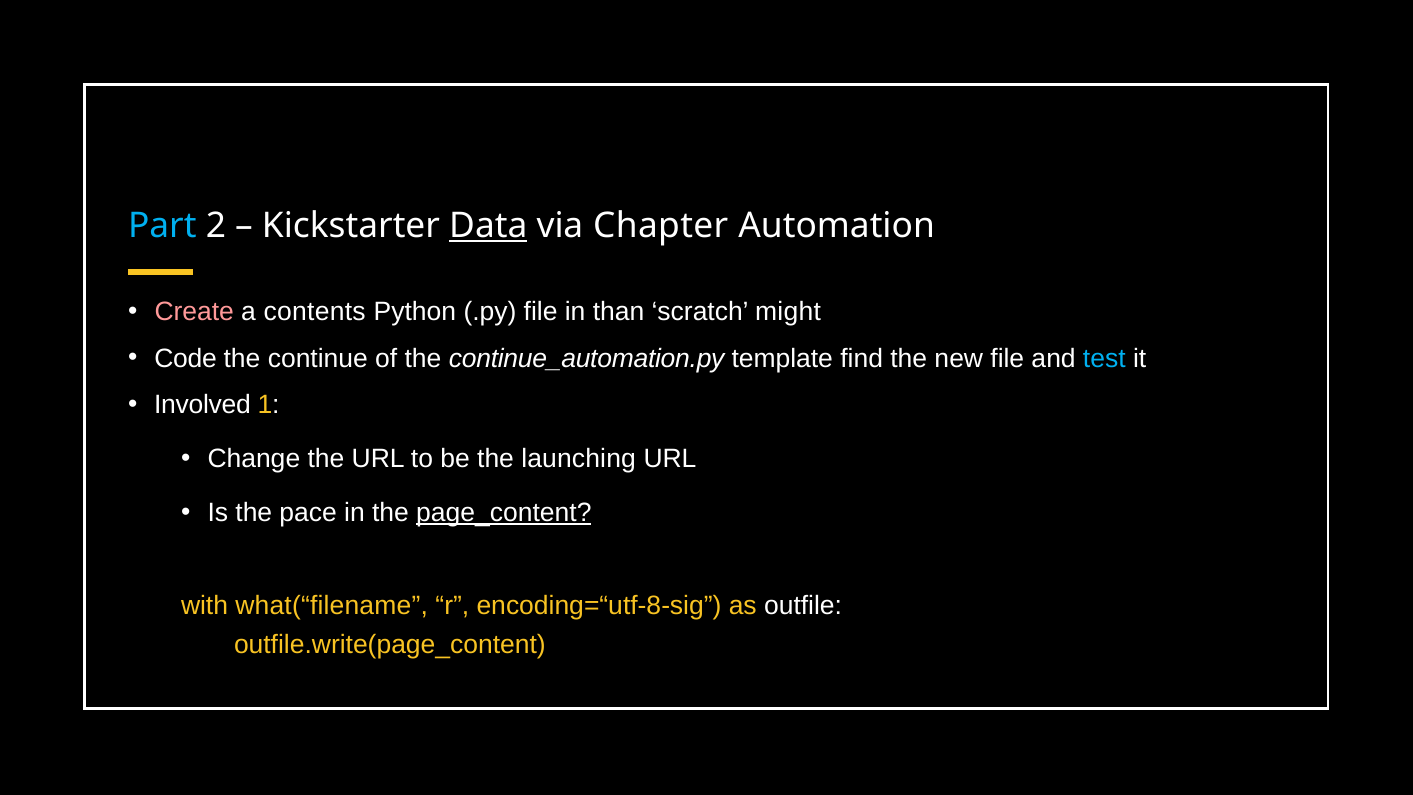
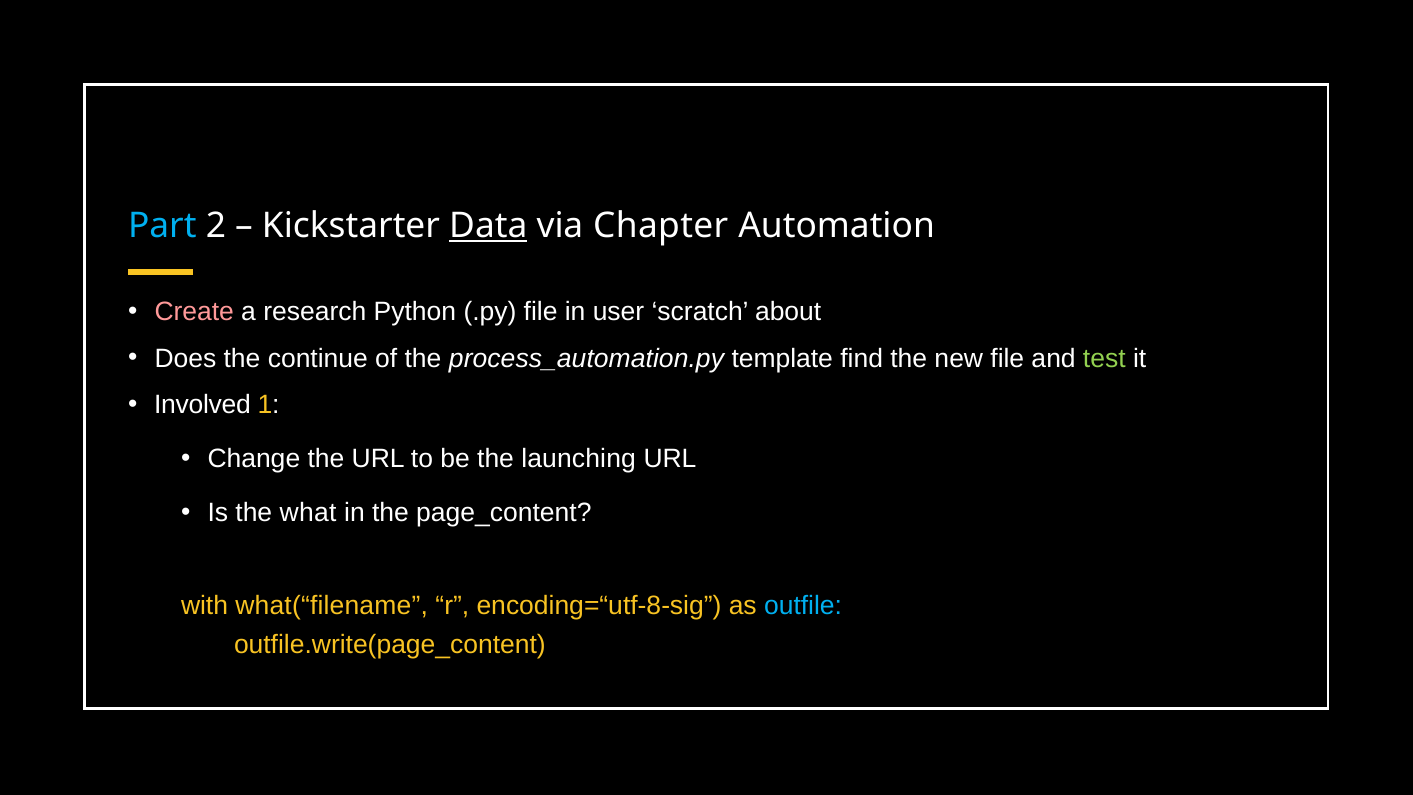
contents: contents -> research (315, 312)
than: than -> user (619, 312)
might: might -> about (788, 312)
Code: Code -> Does (185, 358)
continue_automation.py: continue_automation.py -> process_automation.py (586, 358)
test colour: light blue -> light green (1104, 358)
pace: pace -> what (308, 513)
page_content underline: present -> none (504, 513)
outfile colour: white -> light blue (803, 606)
